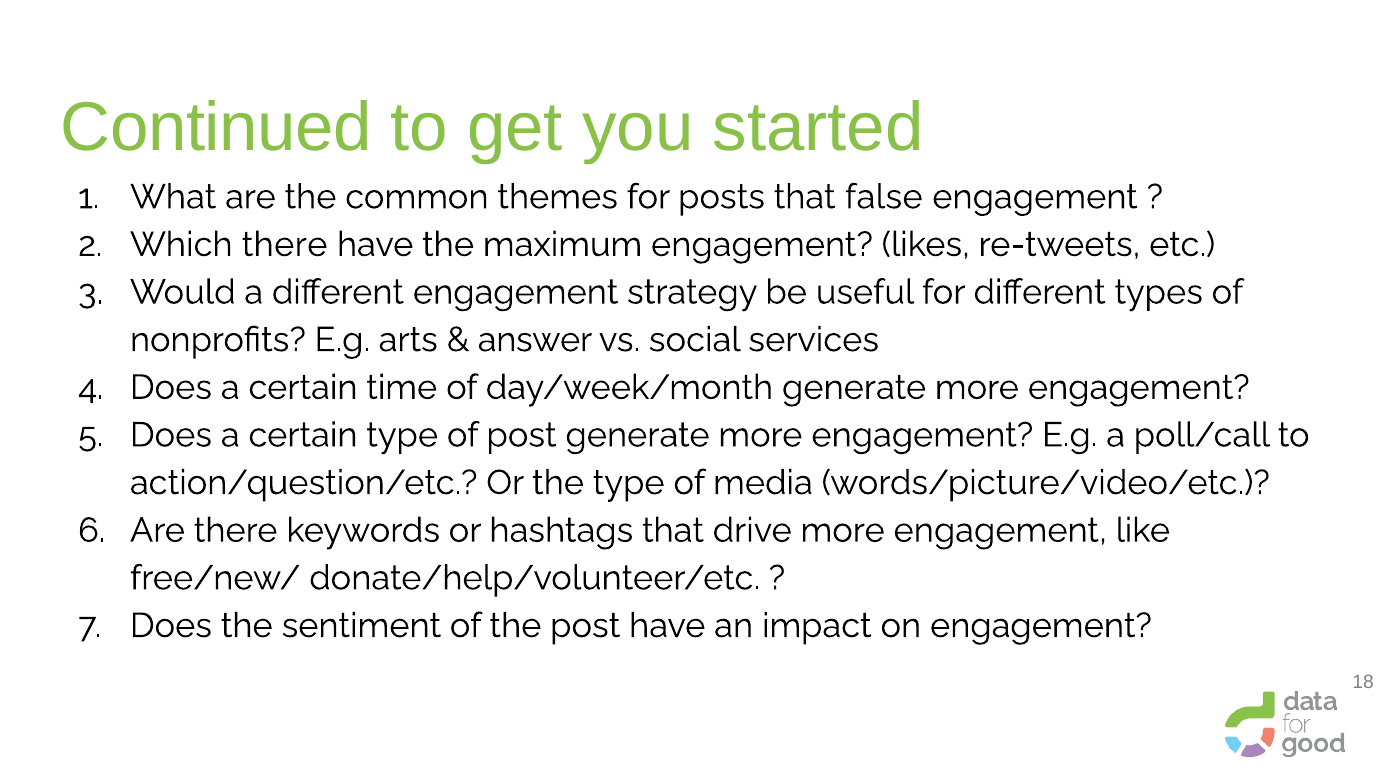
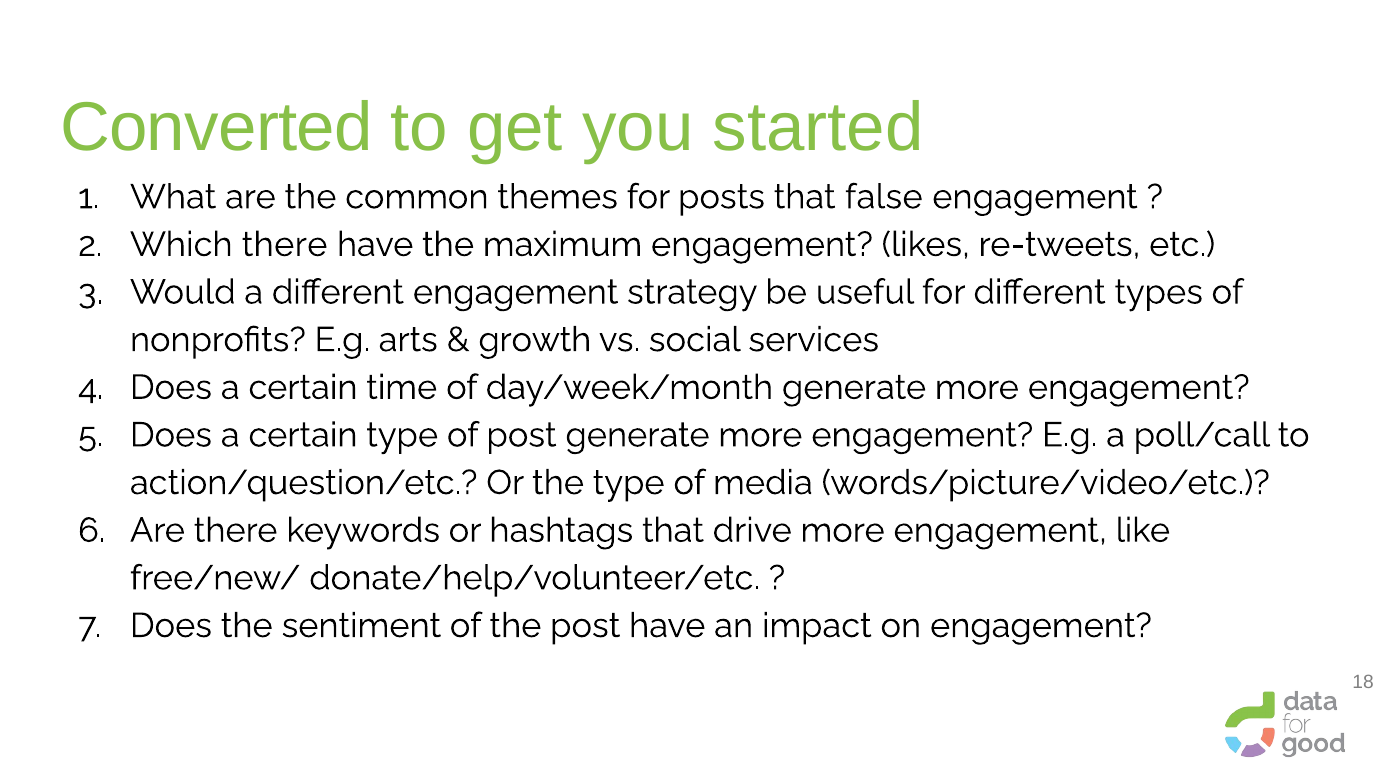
Continued: Continued -> Converted (216, 127)
answer: answer -> growth (535, 340)
